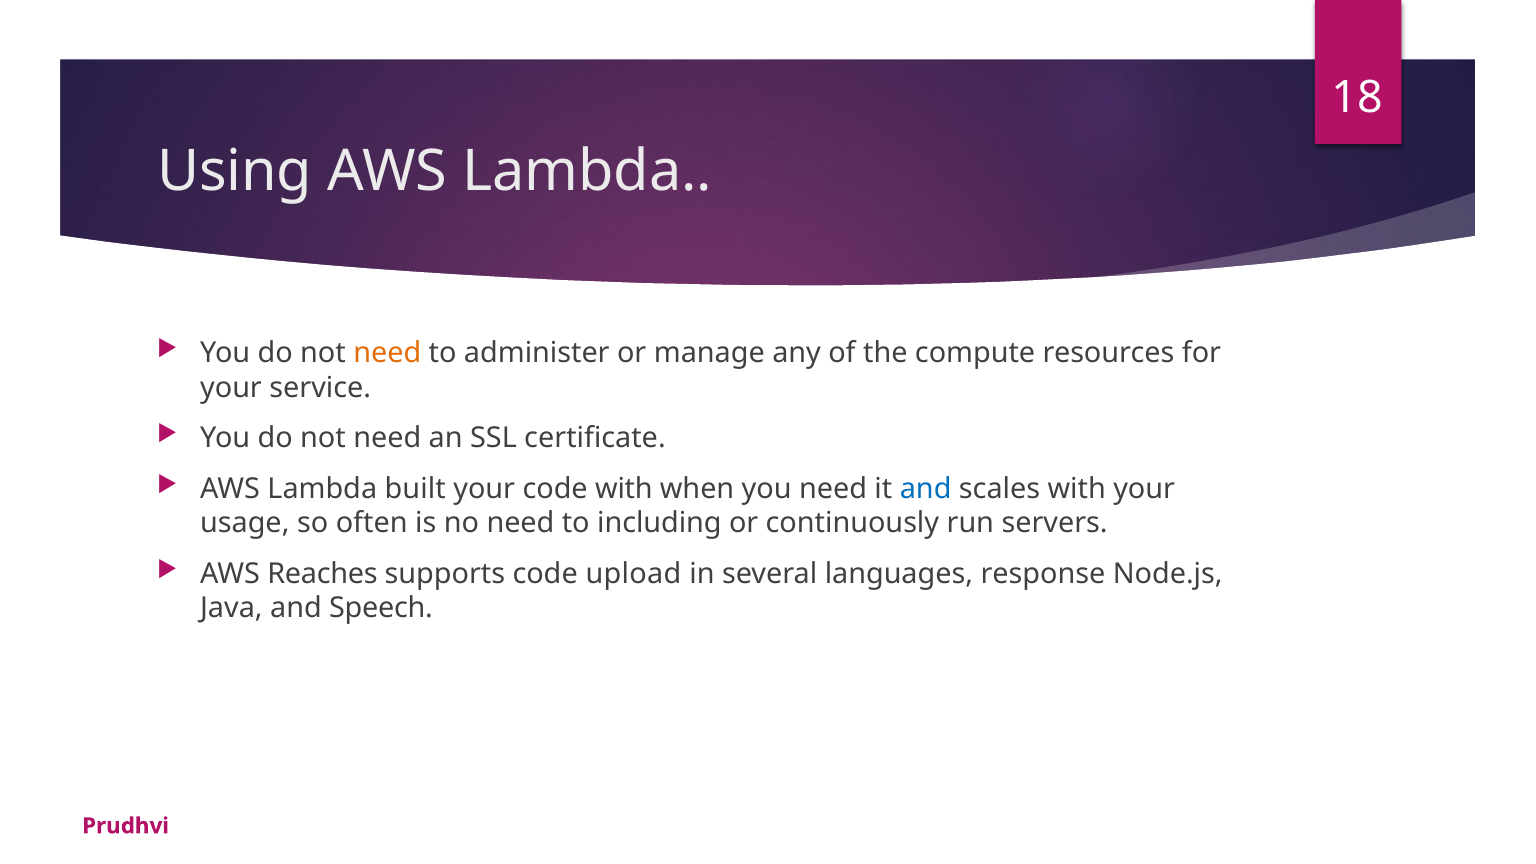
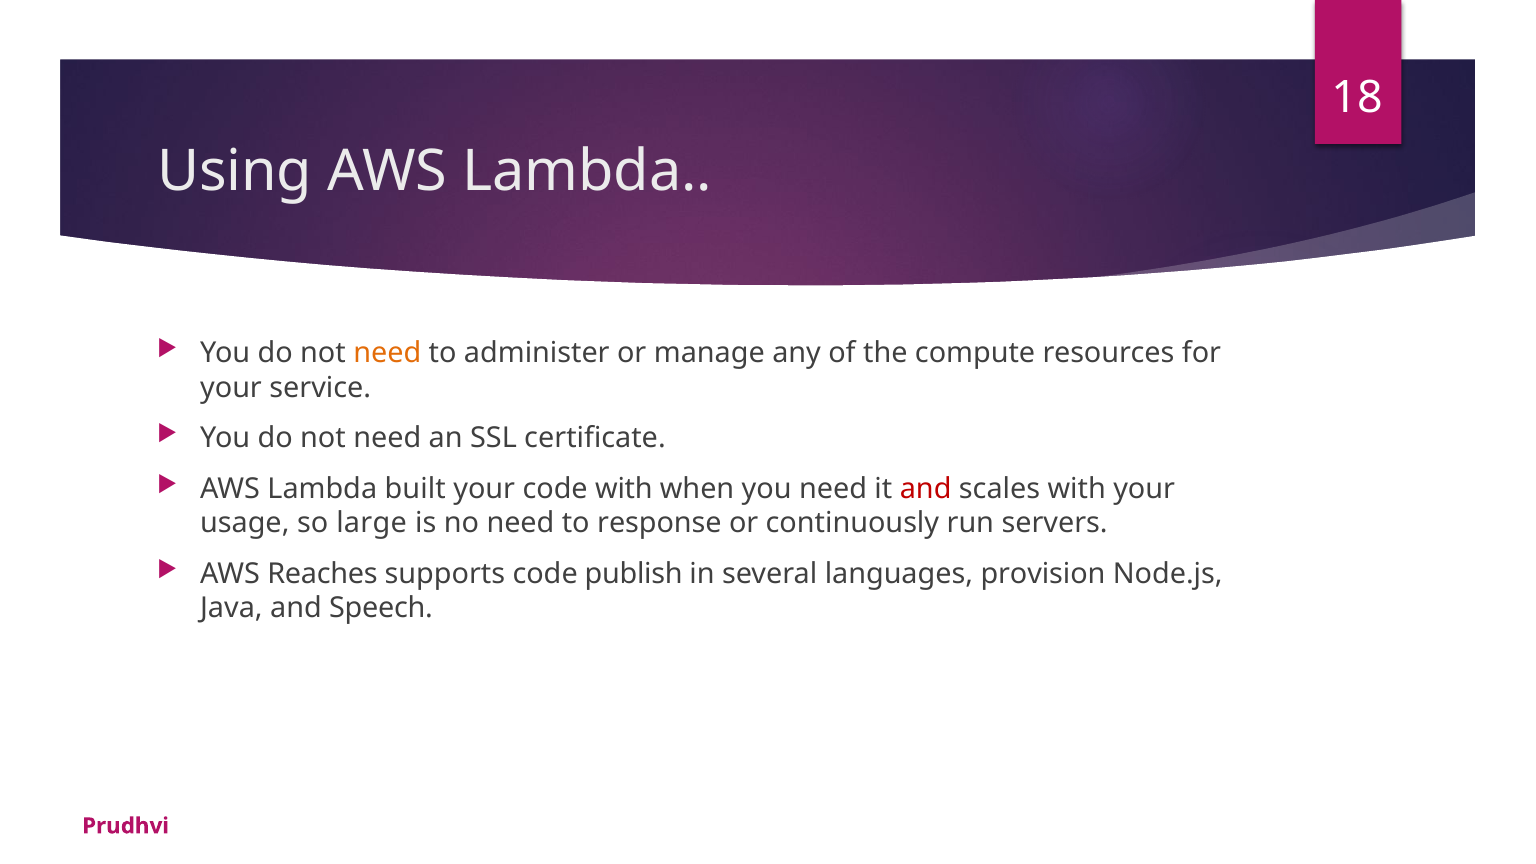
and colour: blue -> red (926, 489)
often: often -> large (372, 523)
including: including -> response (659, 523)
upload: upload -> publish (634, 574)
response: response -> provision (1043, 574)
